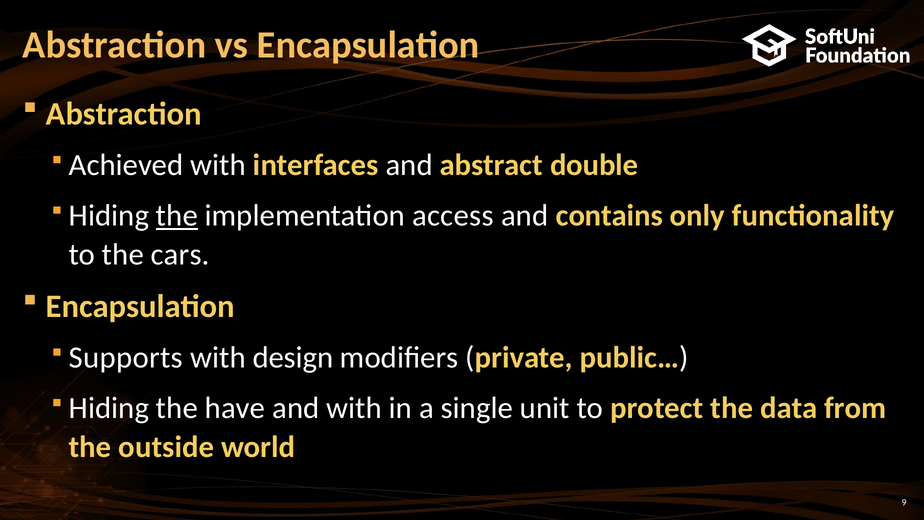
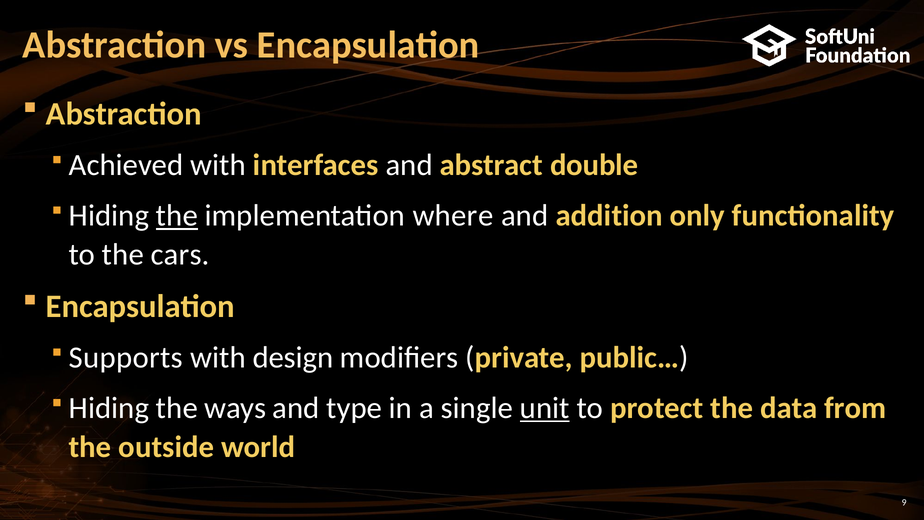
access: access -> where (453, 216)
contains: contains -> addition (609, 216)
have: have -> ways (235, 408)
and with: with -> type (354, 408)
unit underline: none -> present (545, 408)
